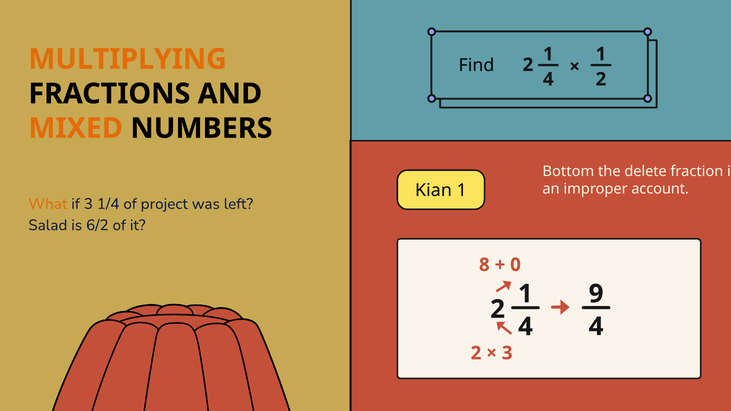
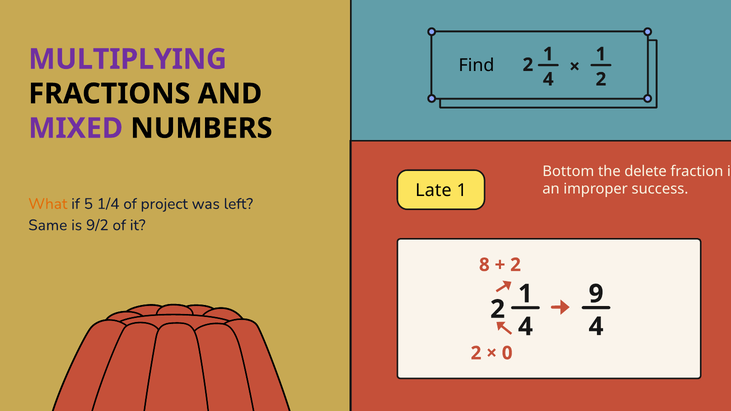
MULTIPLYING colour: orange -> purple (128, 59)
MIXED colour: orange -> purple (76, 128)
account: account -> success (660, 189)
Kian: Kian -> Late (433, 190)
if 3: 3 -> 5 (88, 204)
Salad: Salad -> Same (48, 225)
6/2: 6/2 -> 9/2 (97, 225)
0: 0 -> 2 (516, 265)
3: 3 -> 0 (507, 353)
